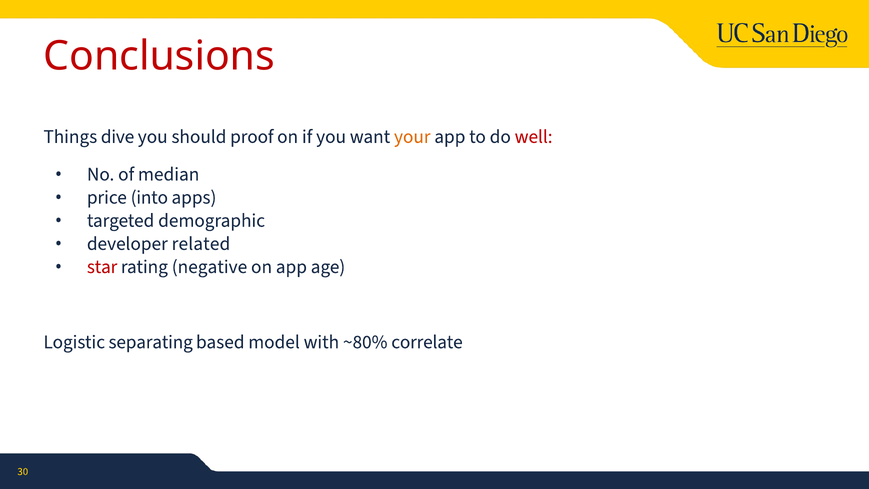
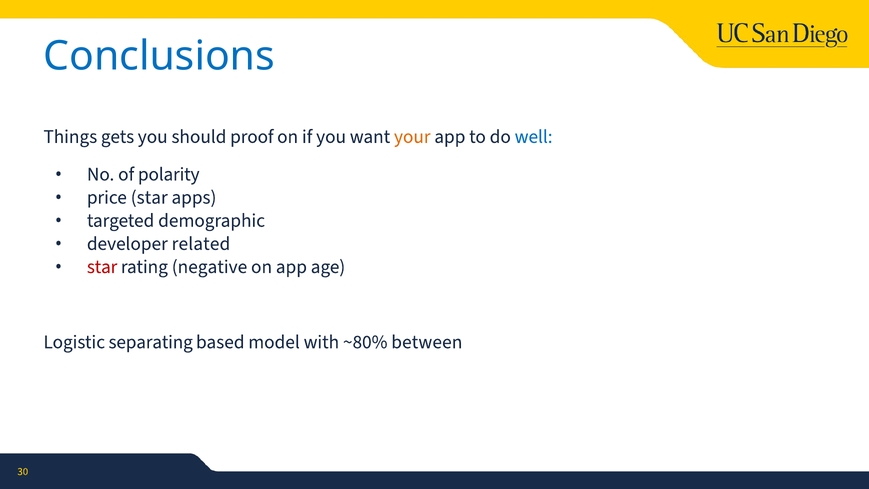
Conclusions colour: red -> blue (159, 56)
dive: dive -> gets (118, 136)
well colour: red -> blue (534, 136)
median: median -> polarity (169, 174)
price into: into -> star (149, 197)
correlate: correlate -> between (427, 342)
